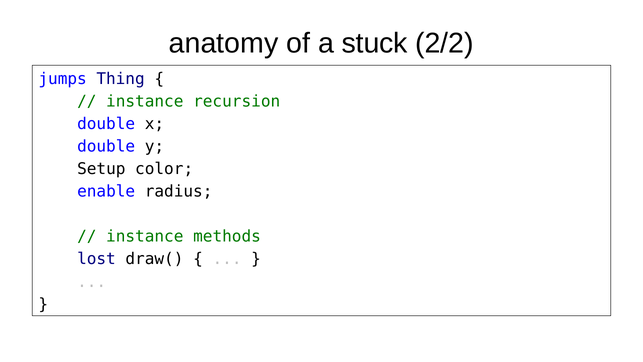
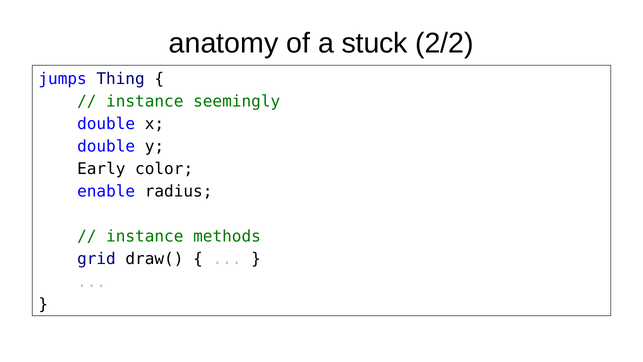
recursion: recursion -> seemingly (237, 101)
Setup: Setup -> Early (101, 169)
lost: lost -> grid (96, 259)
